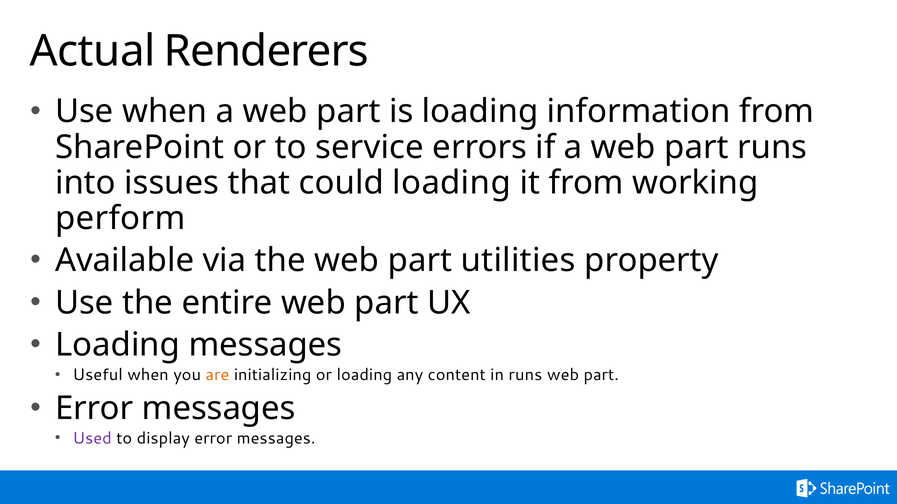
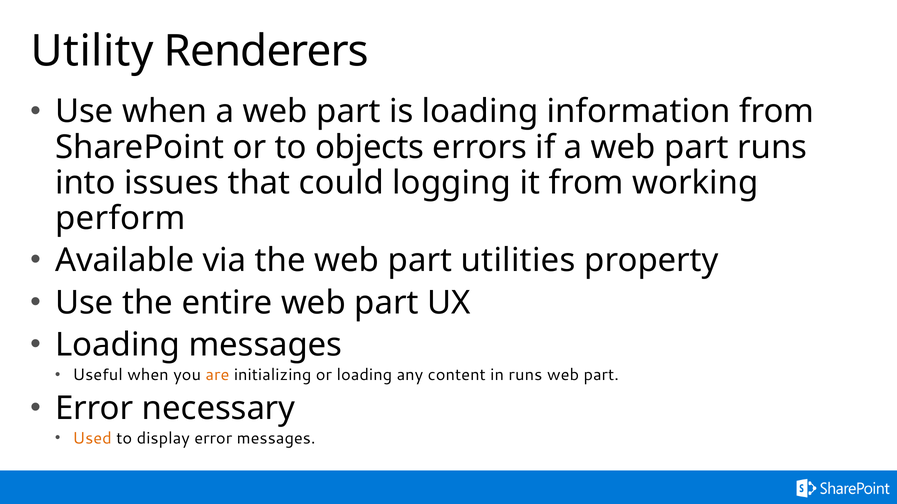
Actual: Actual -> Utility (92, 51)
service: service -> objects (370, 147)
could loading: loading -> logging (452, 183)
messages: messages -> necessary (219, 409)
Used colour: purple -> orange (92, 439)
